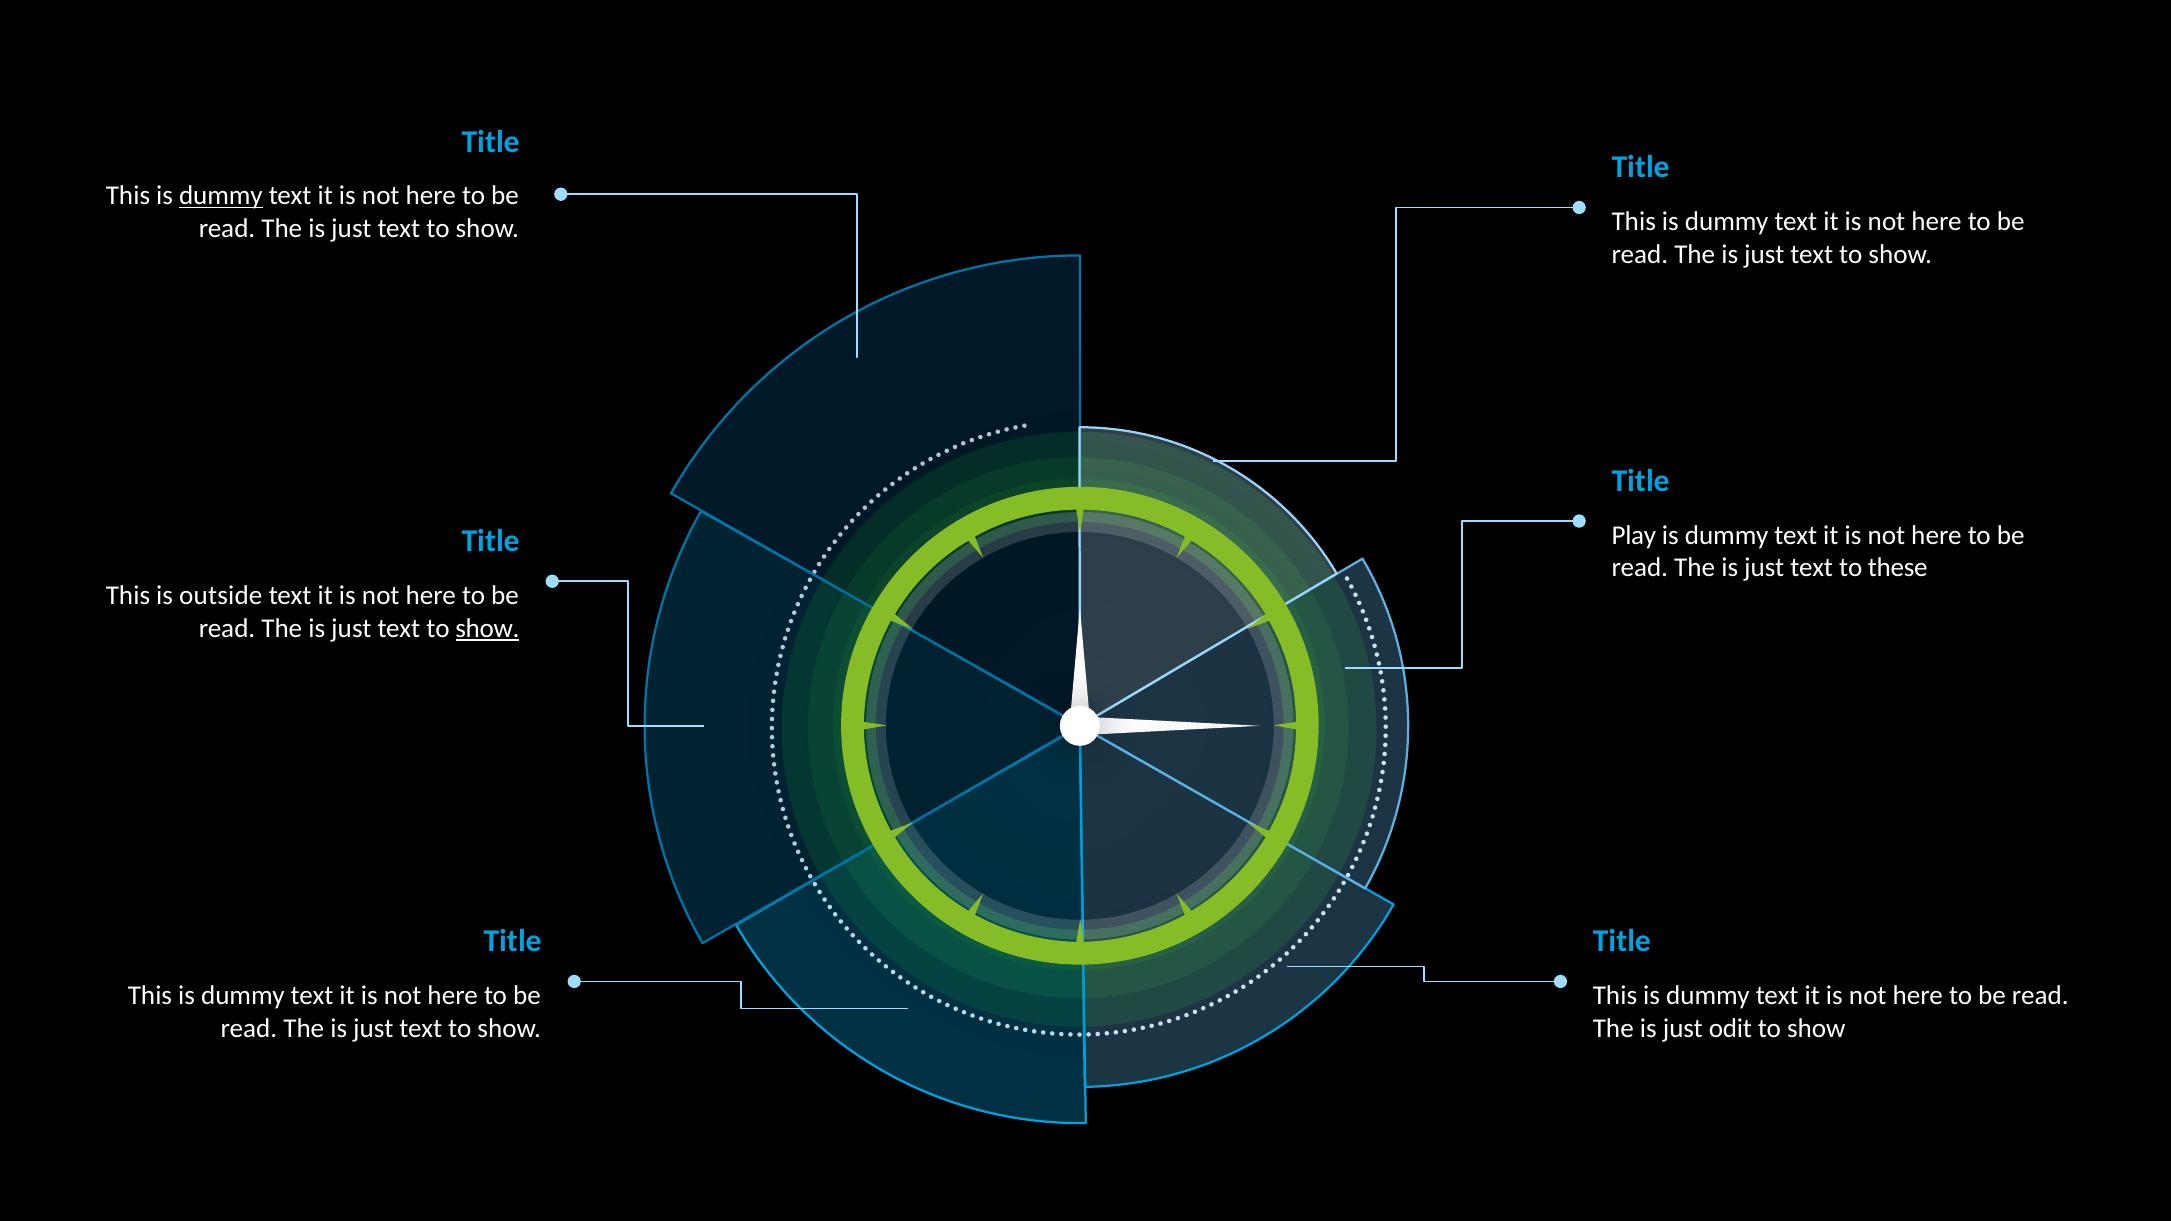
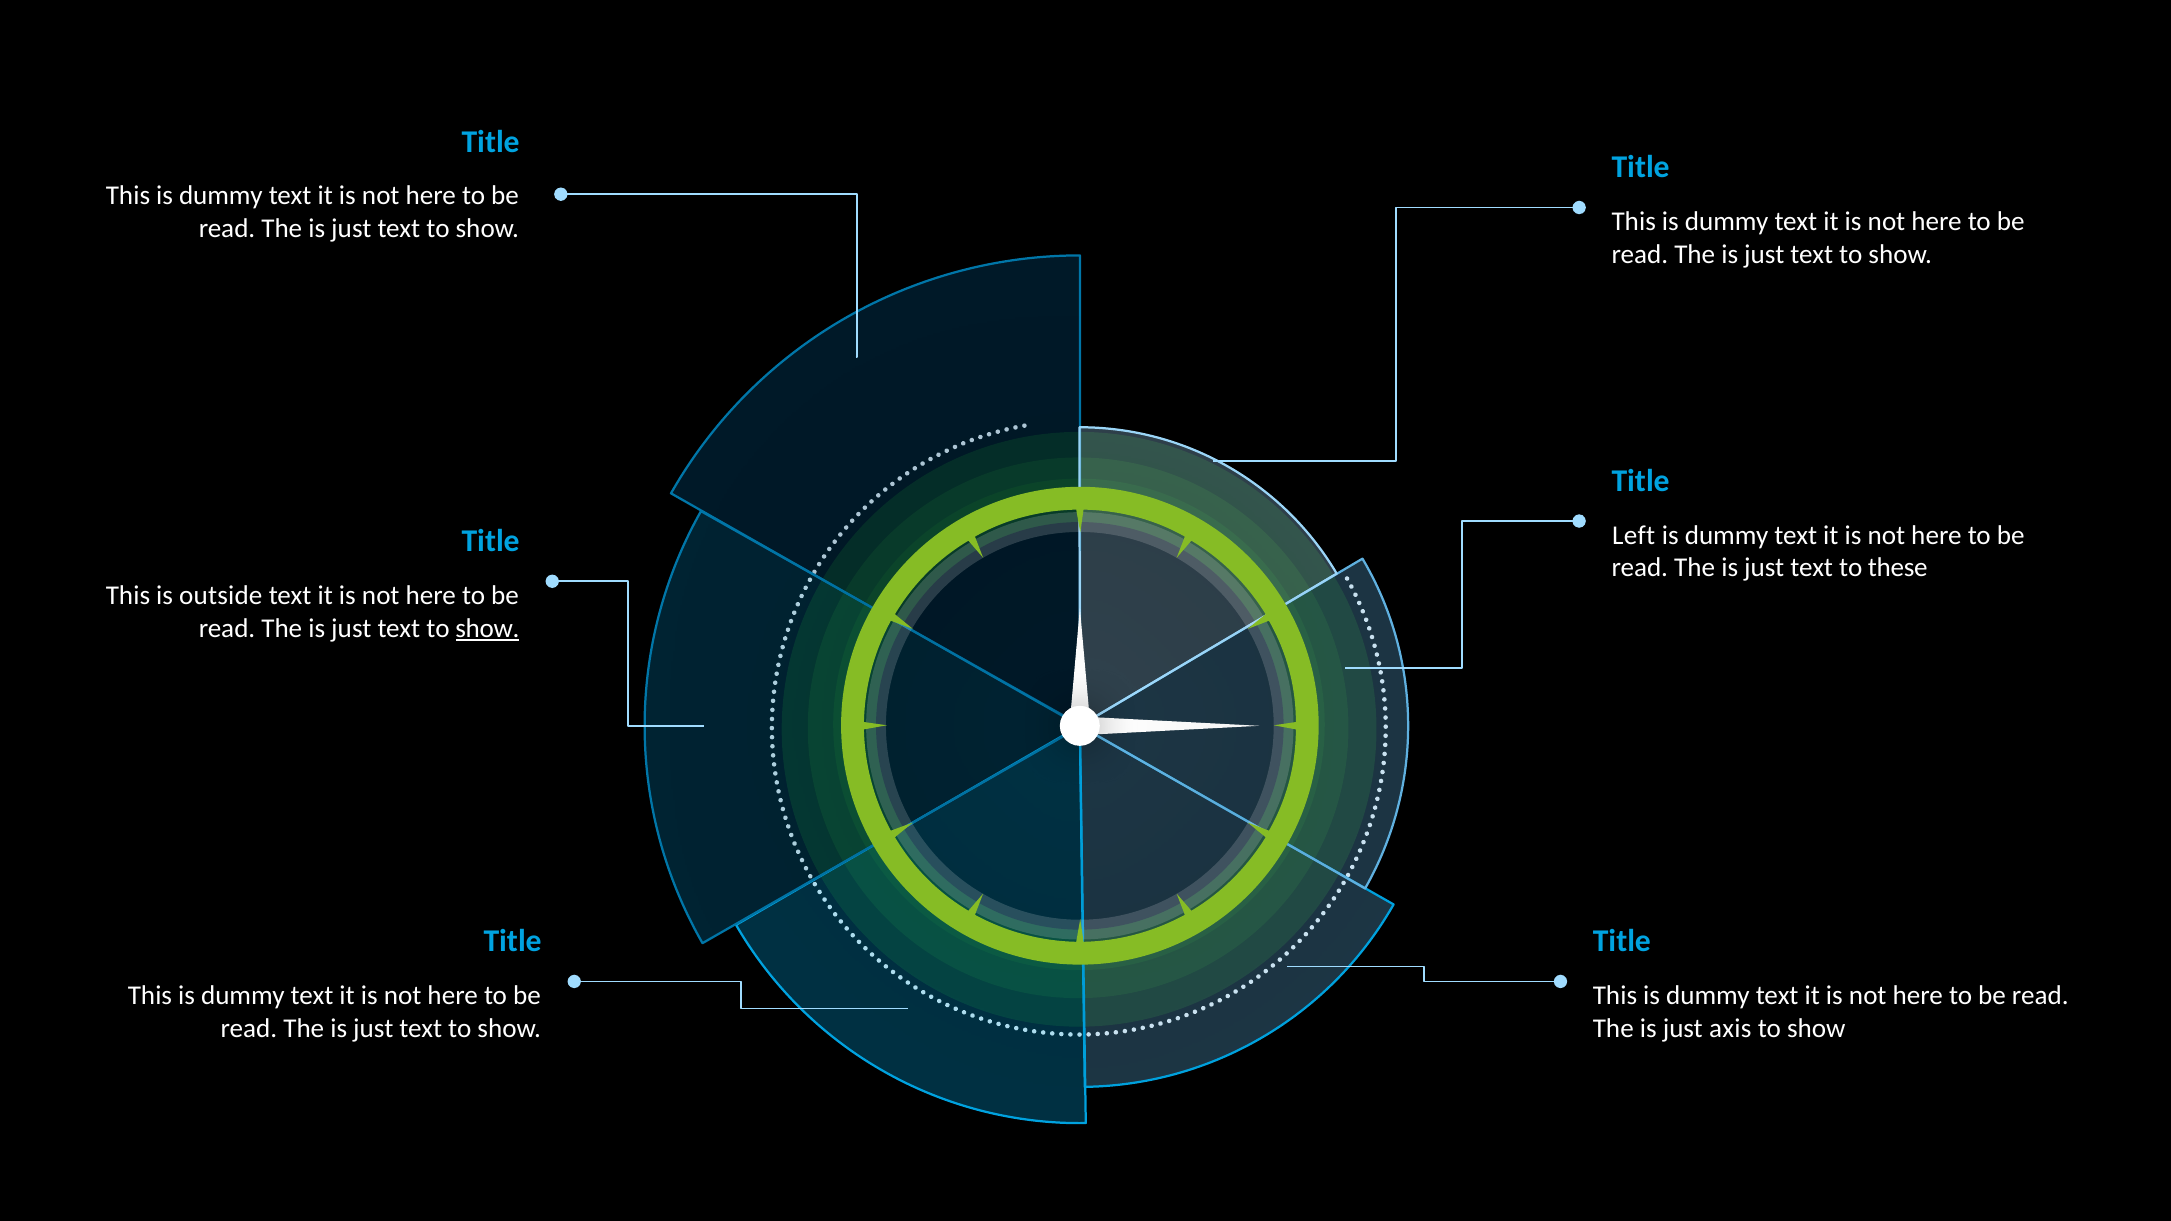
dummy underline: present -> none (221, 196)
Play: Play -> Left (1634, 535)
odit: odit -> axis (1730, 1029)
